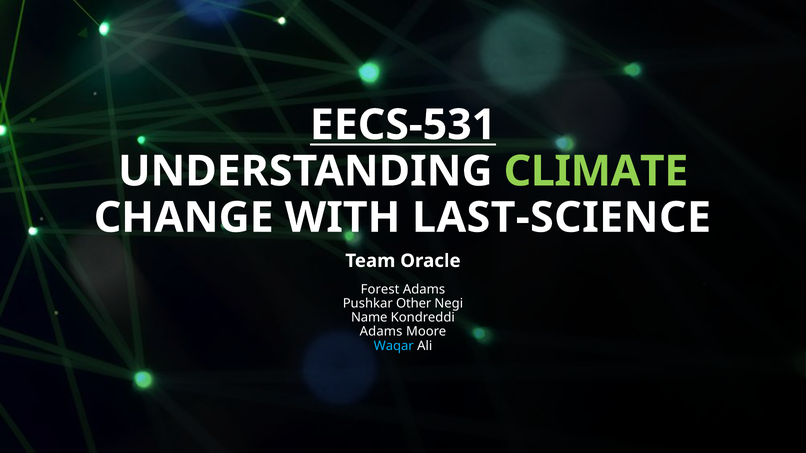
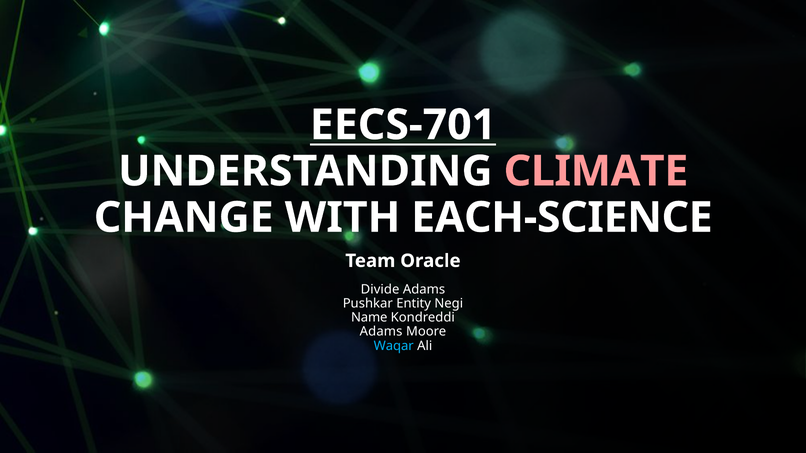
EECS-531: EECS-531 -> EECS-701 (403, 125)
CLIMATE colour: light green -> pink (596, 171)
LAST-SCIENCE: LAST-SCIENCE -> EACH-SCIENCE (562, 218)
Forest: Forest -> Divide (380, 290)
Other: Other -> Entity (414, 304)
